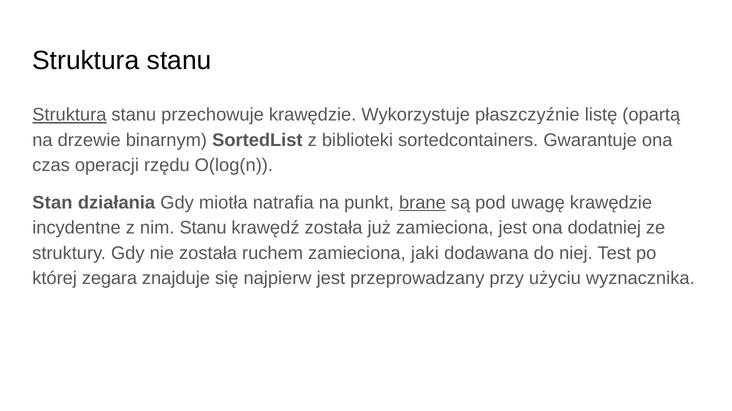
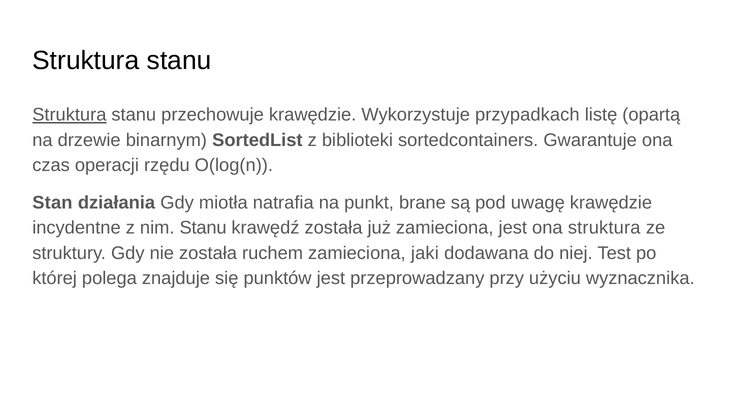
płaszczyźnie: płaszczyźnie -> przypadkach (527, 115)
brane underline: present -> none (422, 203)
ona dodatniej: dodatniej -> struktura (604, 228)
zegara: zegara -> polega (109, 279)
najpierw: najpierw -> punktów (278, 279)
